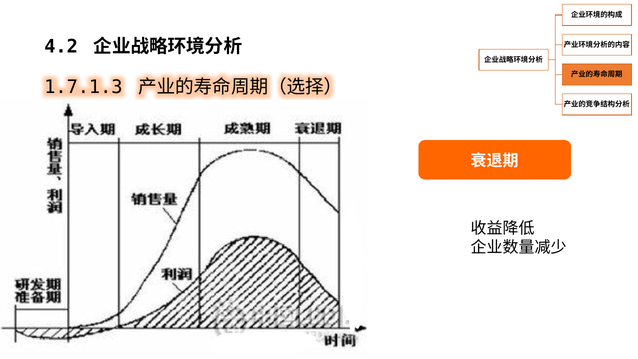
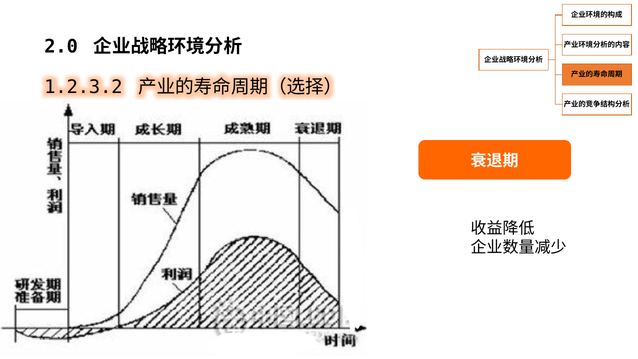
4.2: 4.2 -> 2.0 (61, 47)
1.7.1.3: 1.7.1.3 -> 1.2.3.2 (83, 87)
